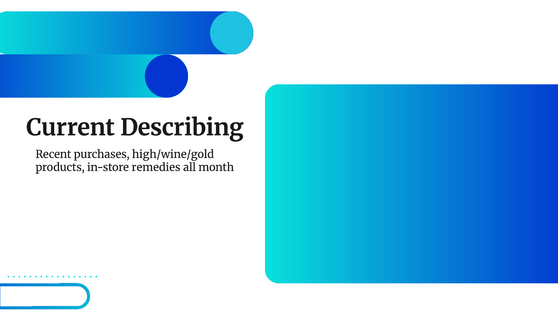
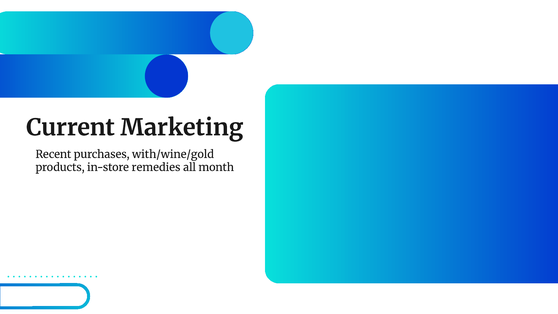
Describing: Describing -> Marketing (182, 128)
high/wine/gold: high/wine/gold -> with/wine/gold (173, 154)
